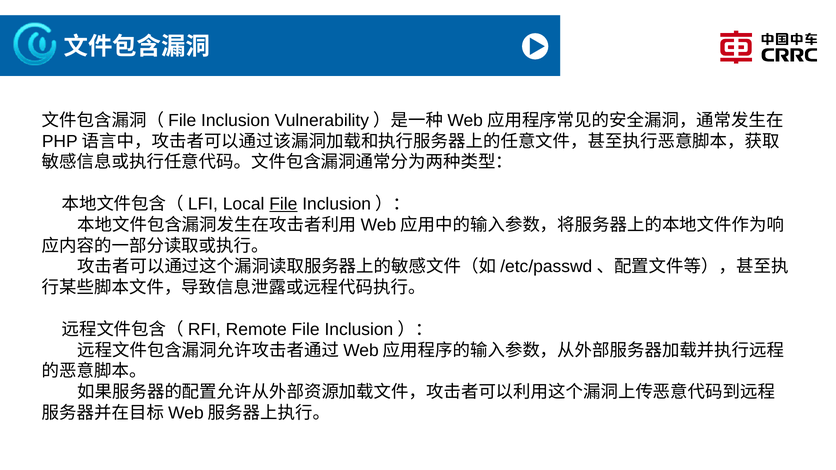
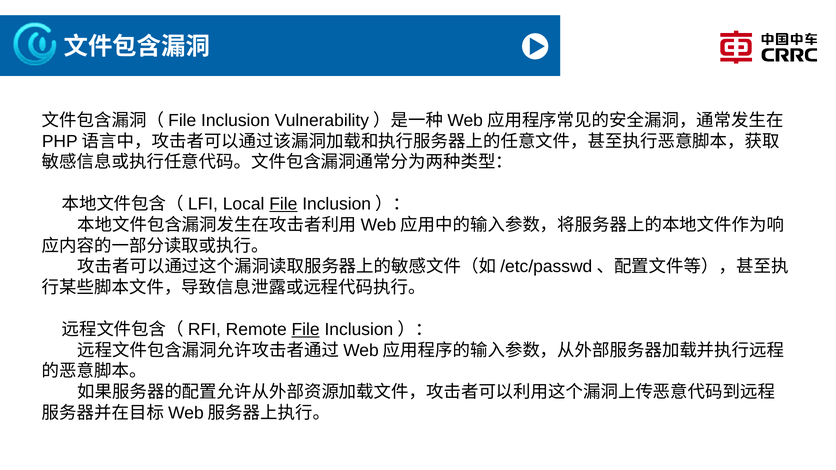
File underline: none -> present (306, 330)
